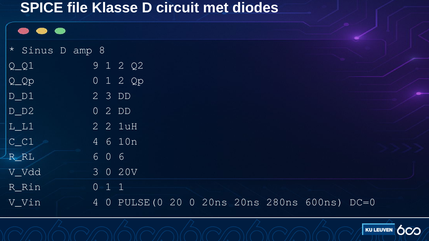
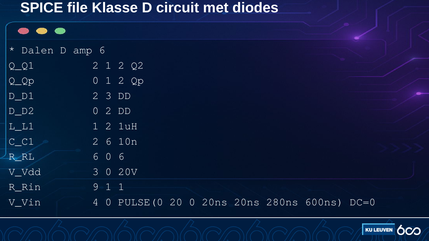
Sinus: Sinus -> Dalen (38, 50)
amp 8: 8 -> 6 (102, 50)
Q_Q1 9: 9 -> 2 (96, 65)
L_L1 2: 2 -> 1 (96, 126)
C_C1 4: 4 -> 2 (96, 141)
R_Rin 0: 0 -> 9 (96, 187)
